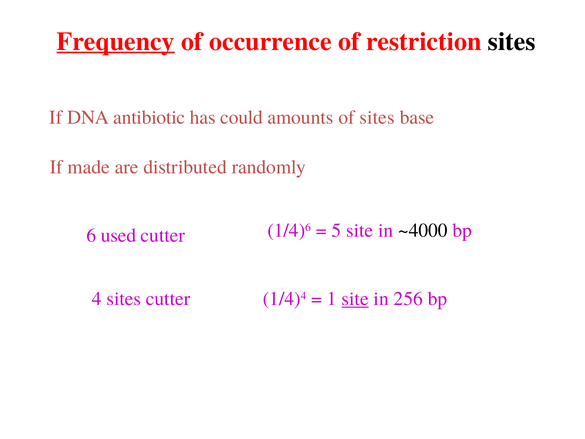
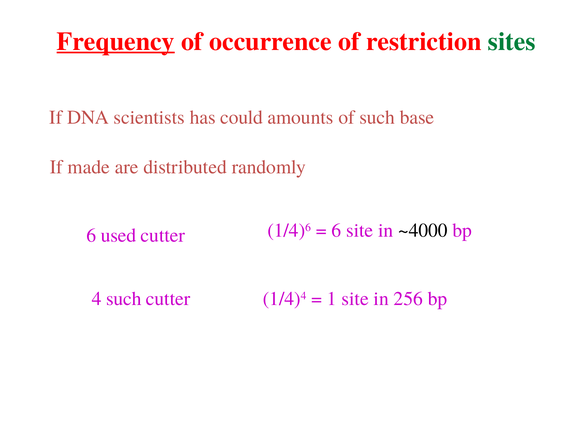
sites colour: black -> green (512, 41)
antibiotic: antibiotic -> scientists (149, 117)
of sites: sites -> such (377, 117)
5: 5 -> 6 (336, 230)
4 sites: sites -> such (124, 299)
site underline: present -> none (355, 299)
